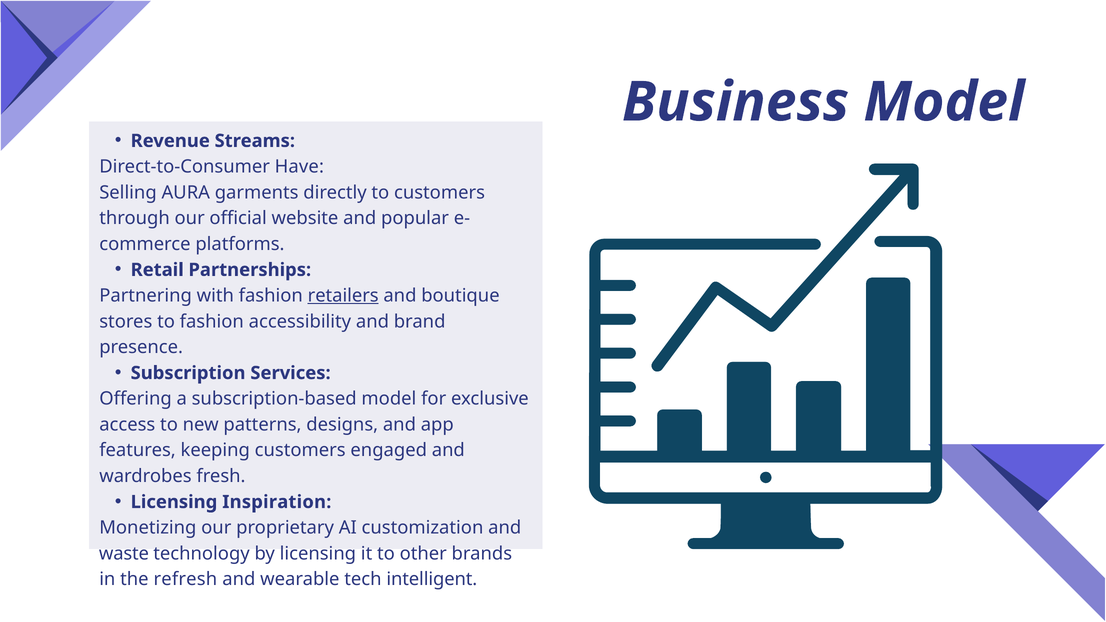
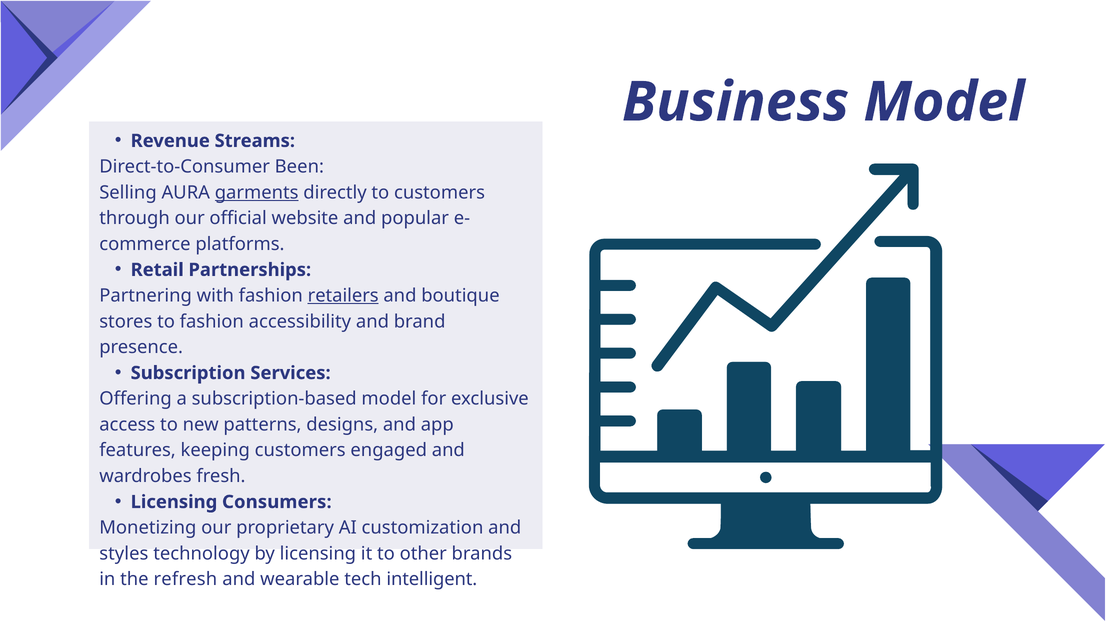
Have: Have -> Been (299, 167)
garments underline: none -> present (257, 192)
Inspiration: Inspiration -> Consumers (277, 502)
waste: waste -> styles (124, 554)
